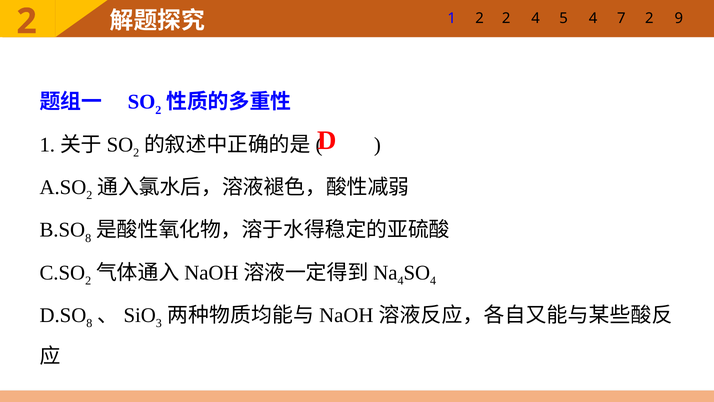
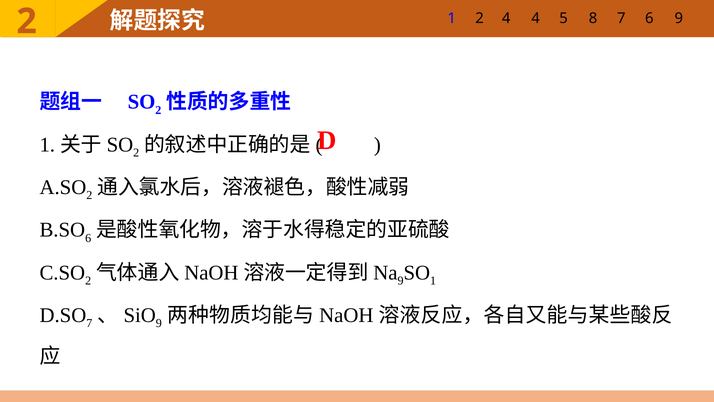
2 2: 2 -> 4 (506, 19)
5 4: 4 -> 8 (593, 19)
7 2: 2 -> 6 (649, 18)
8: 8 -> 6 (88, 238)
4: 4 -> 9 (401, 281)
4: 4 -> 1 (433, 281)
8: 8 -> 7 (89, 323)
3: 3 -> 9 (159, 323)
